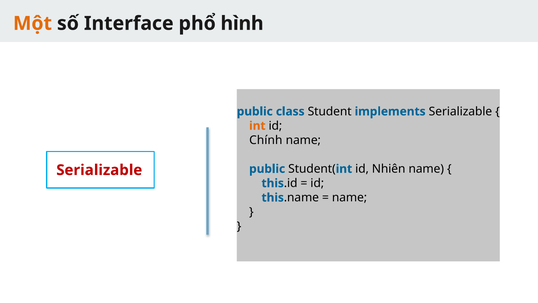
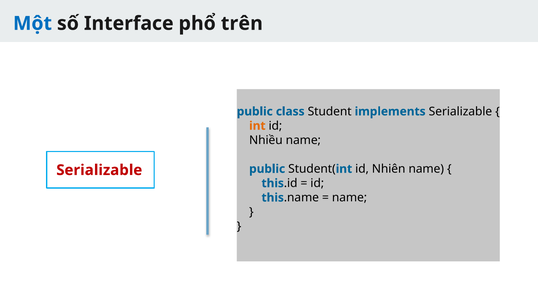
Một colour: orange -> blue (33, 23)
hình: hình -> trên (242, 23)
Chính: Chính -> Nhiều (266, 140)
